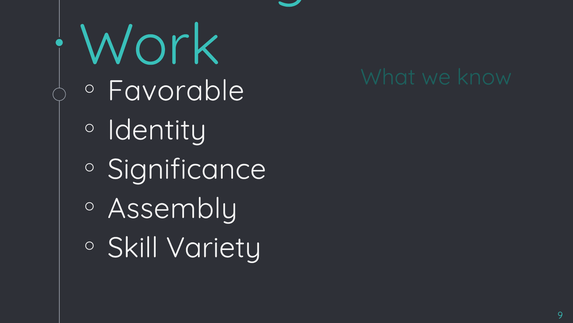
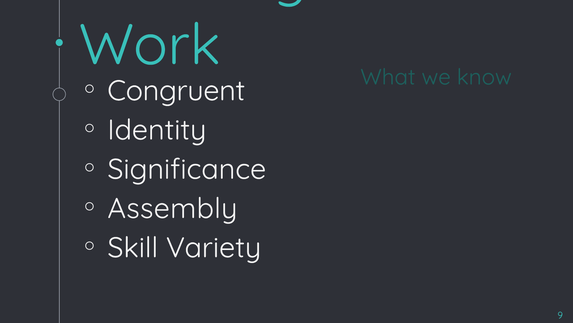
Favorable: Favorable -> Congruent (176, 91)
